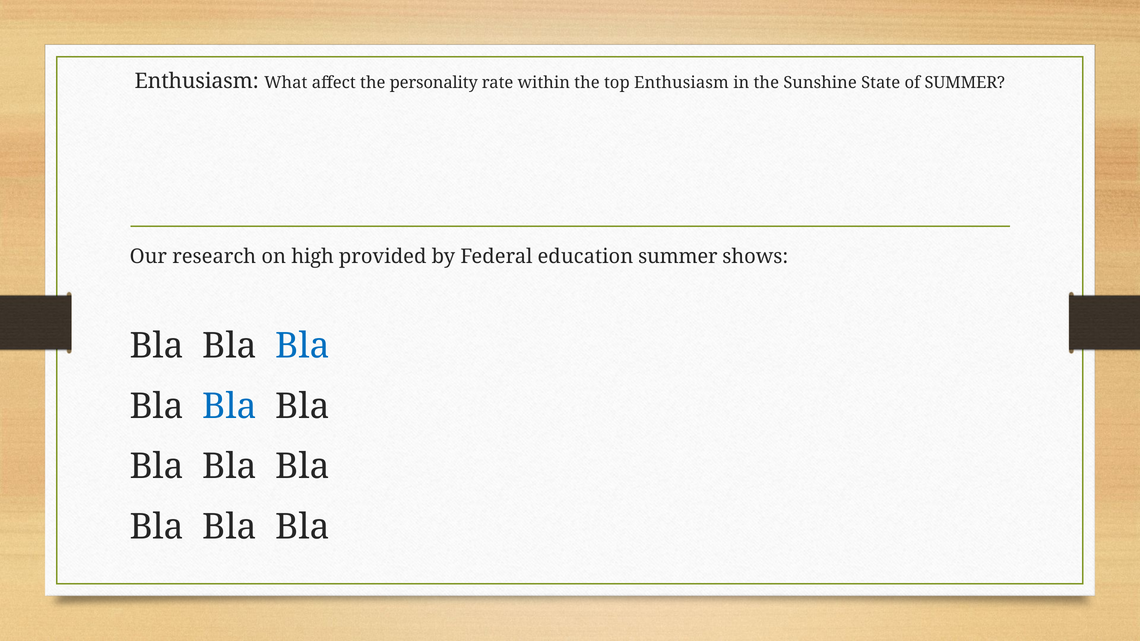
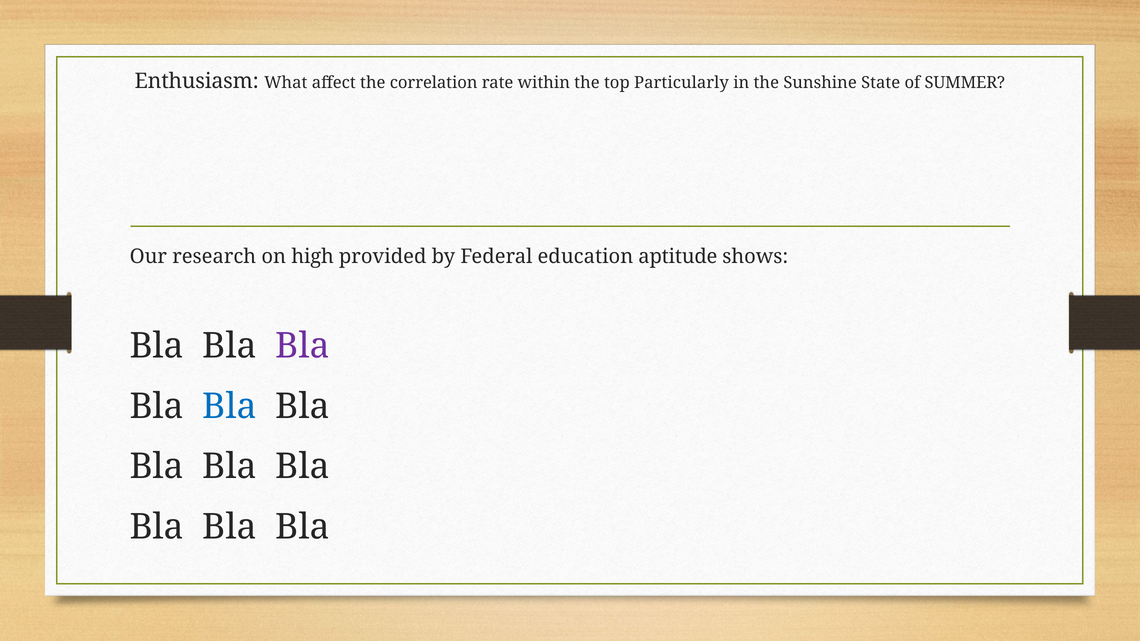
personality: personality -> correlation (434, 83)
top Enthusiasm: Enthusiasm -> Particularly (681, 83)
education summer: summer -> aptitude (678, 257)
Bla colour: blue -> purple (302, 346)
